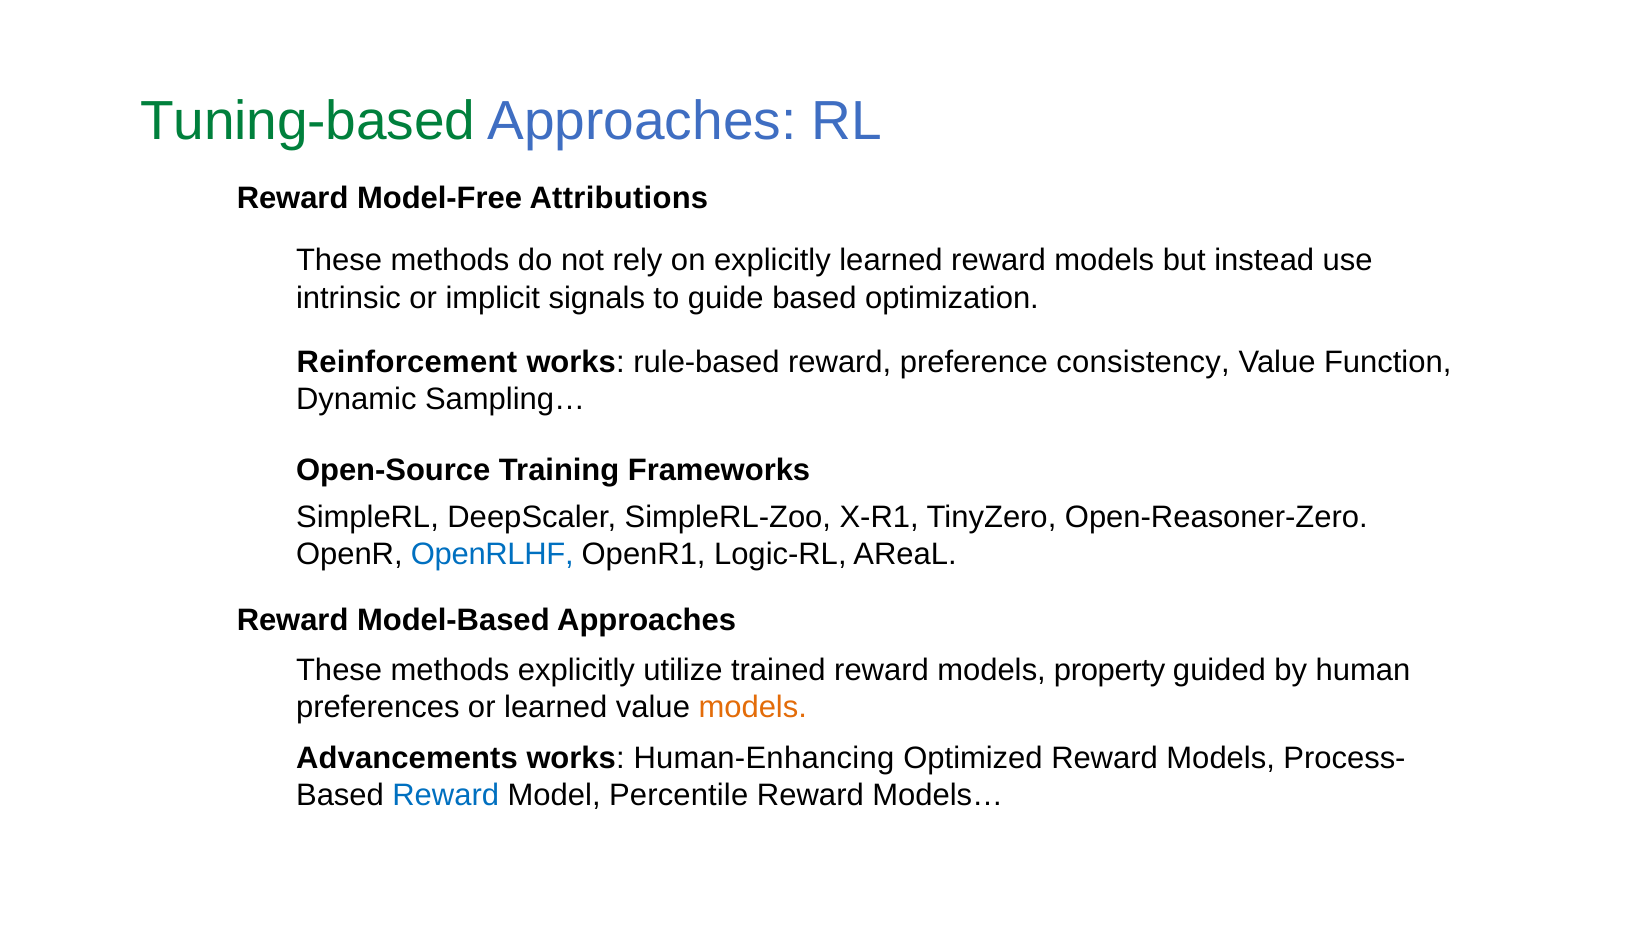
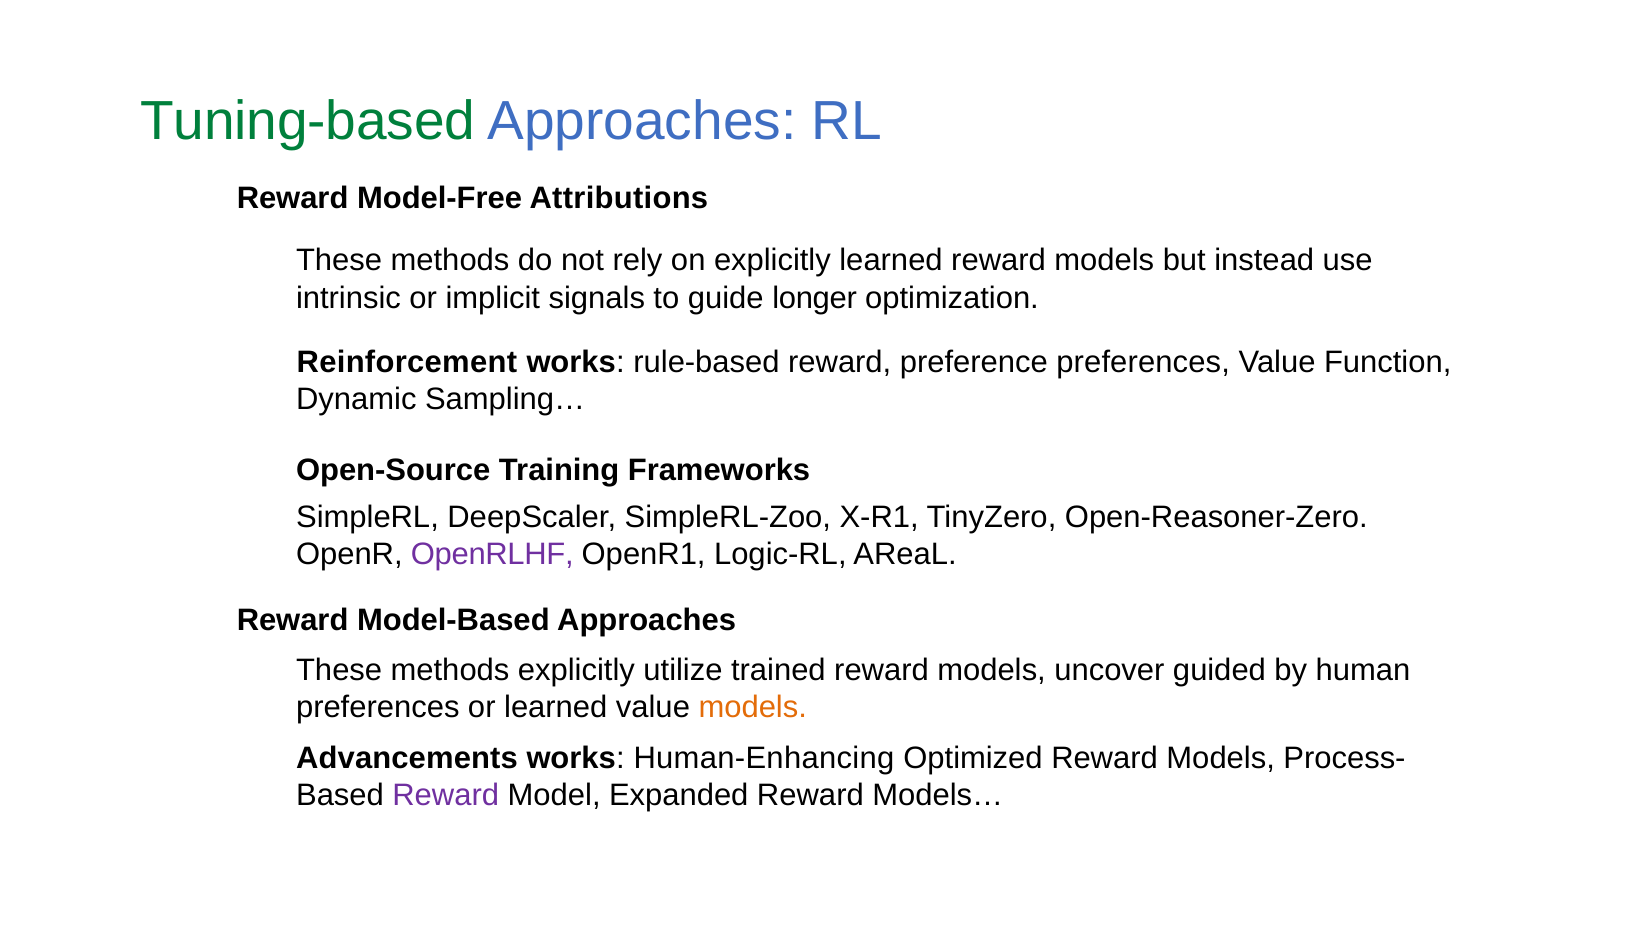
guide based: based -> longer (815, 298)
preference consistency: consistency -> preferences (1143, 362)
OpenRLHF colour: blue -> purple (492, 554)
property: property -> uncover (1109, 670)
Reward colour: blue -> purple (446, 795)
Percentile: Percentile -> Expanded (679, 795)
